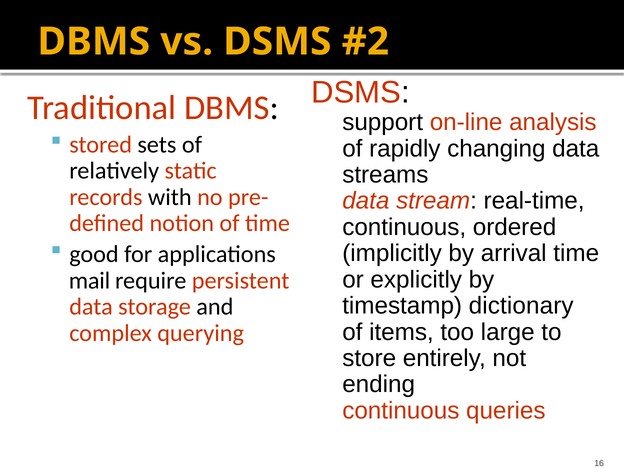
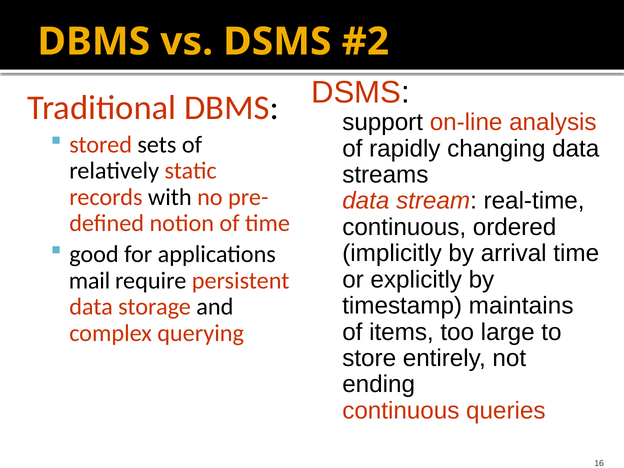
dictionary: dictionary -> maintains (521, 306)
